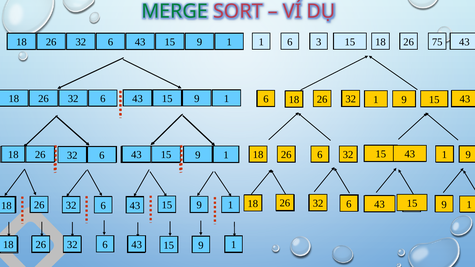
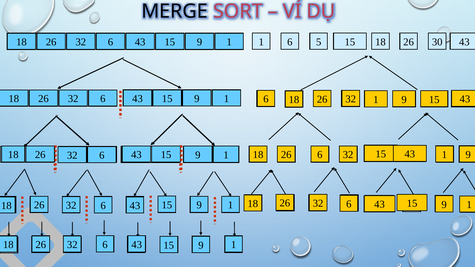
MERGE colour: green -> black (175, 11)
3: 3 -> 5 (319, 42)
75: 75 -> 30 (437, 42)
